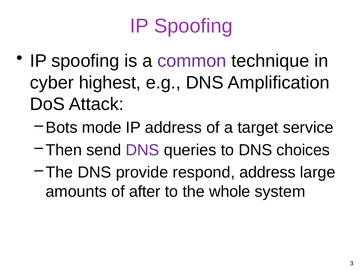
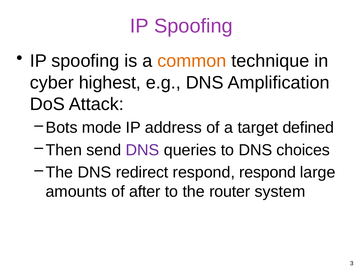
common colour: purple -> orange (192, 61)
service: service -> defined (308, 128)
provide: provide -> redirect (142, 172)
respond address: address -> respond (268, 172)
whole: whole -> router (230, 192)
